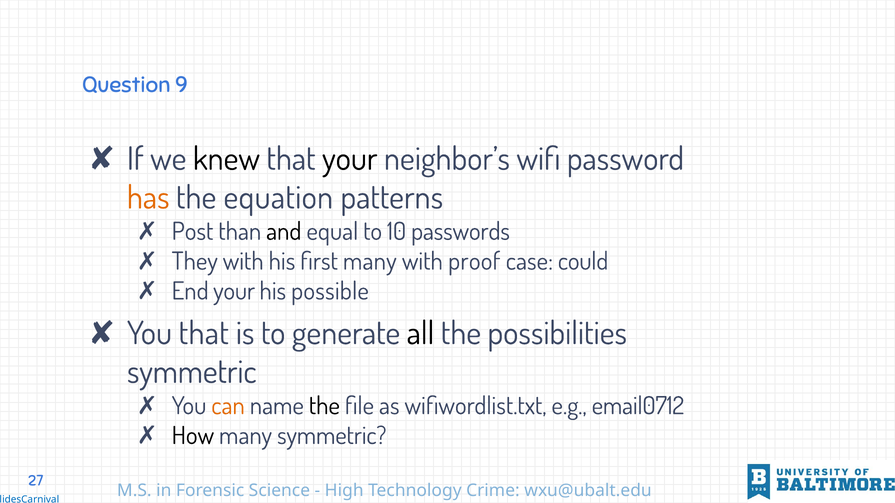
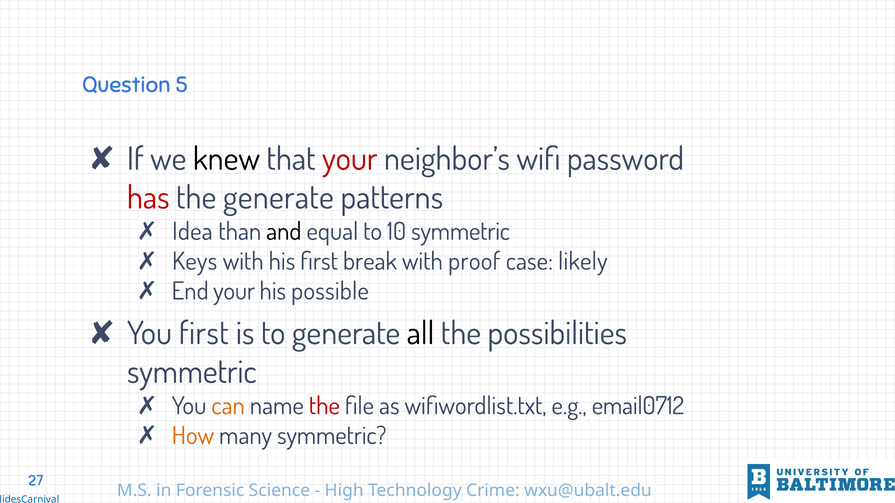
9: 9 -> 5 (182, 85)
your colour: black -> red (350, 159)
has colour: orange -> red (148, 198)
the equation: equation -> generate (278, 198)
Post: Post -> Idea (192, 232)
10 passwords: passwords -> symmetric (461, 232)
They: They -> Keys (195, 262)
first many: many -> break (370, 262)
could: could -> likely (583, 262)
You that: that -> first (204, 334)
the colour: black -> red (324, 406)
How colour: black -> orange (193, 436)
